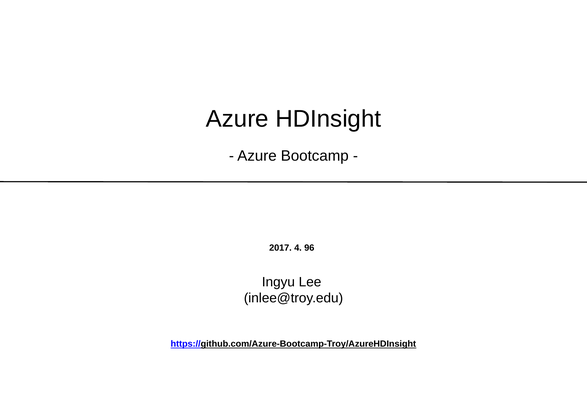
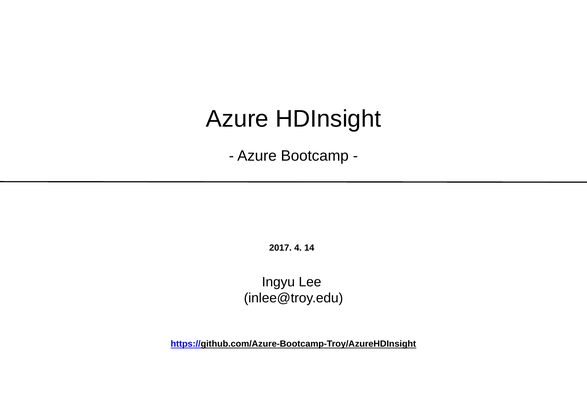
96: 96 -> 14 (309, 248)
